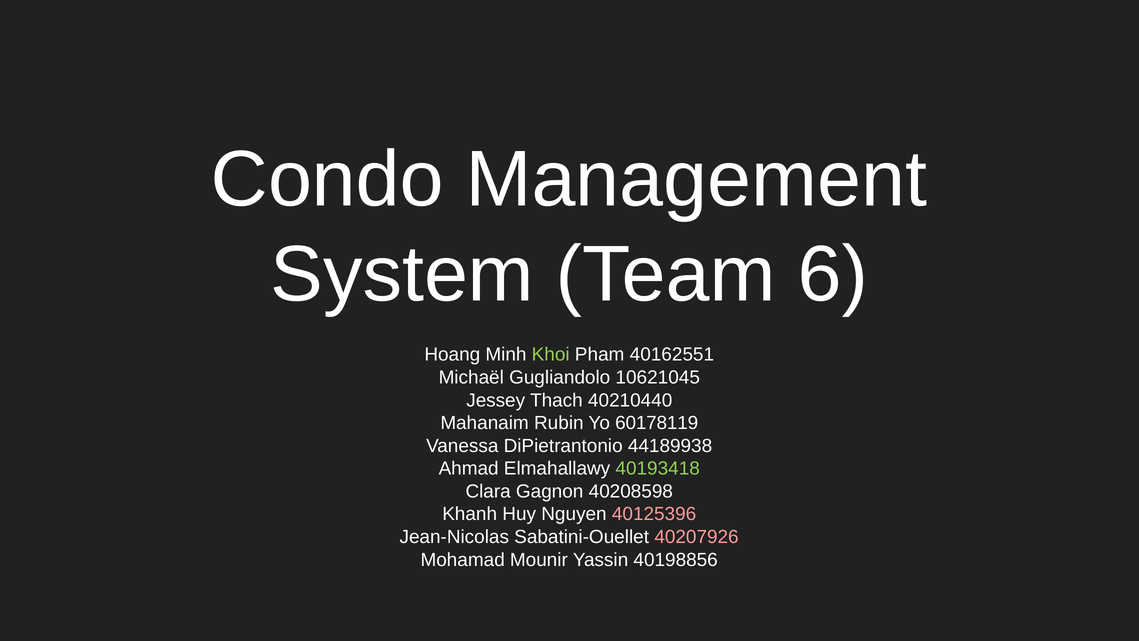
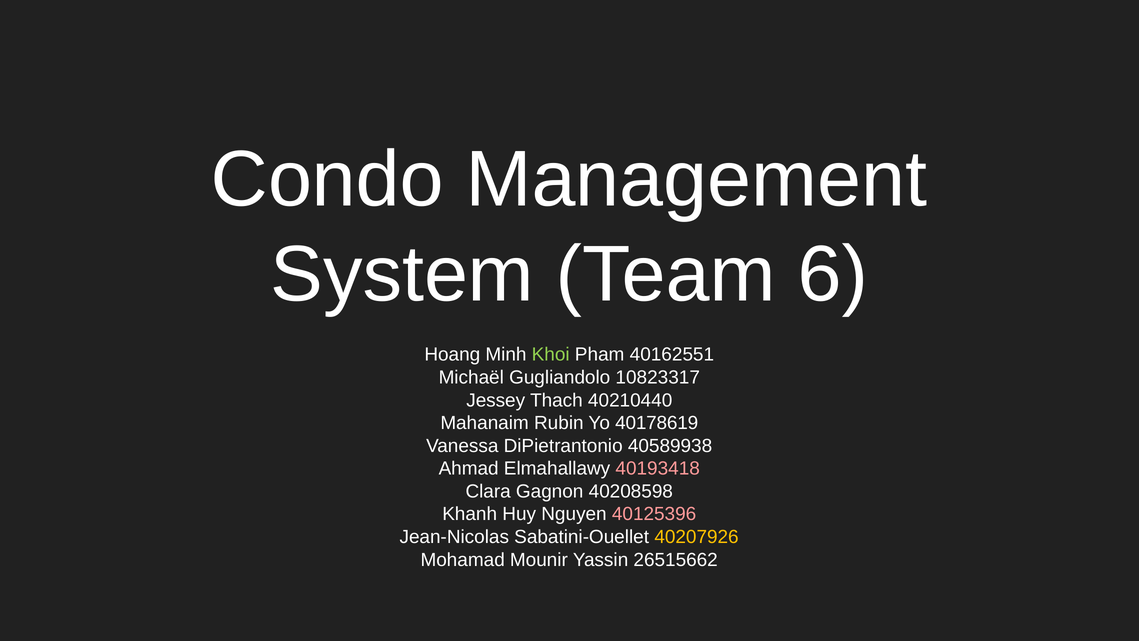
10621045: 10621045 -> 10823317 (658, 377)
60178119: 60178119 -> 40178619 (657, 423)
44189938: 44189938 -> 40589938 (670, 446)
40193418 colour: light green -> pink (658, 468)
40207926 colour: pink -> yellow (697, 537)
40198856: 40198856 -> 26515662 (676, 560)
